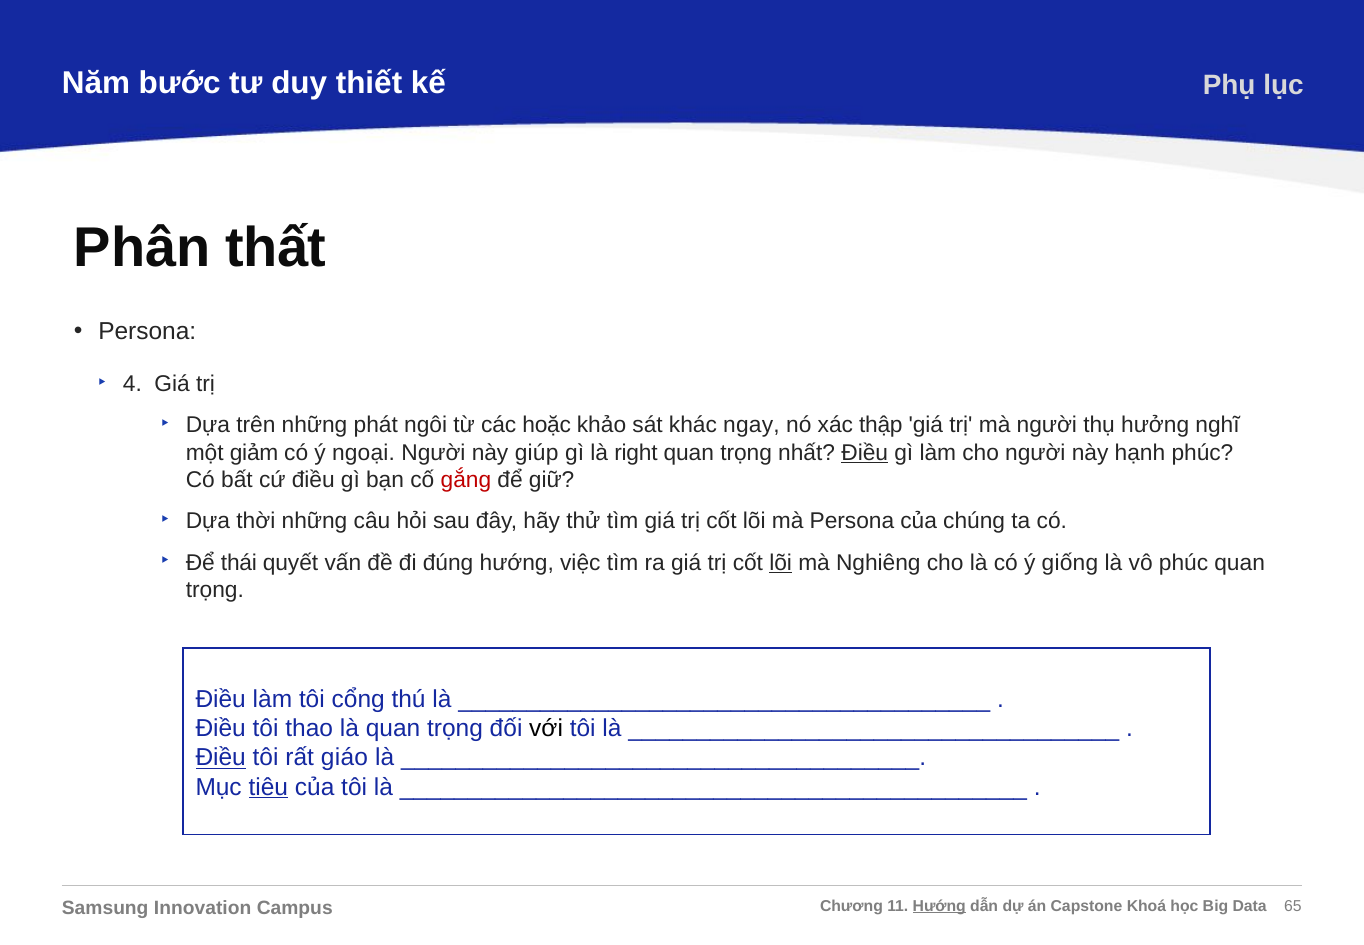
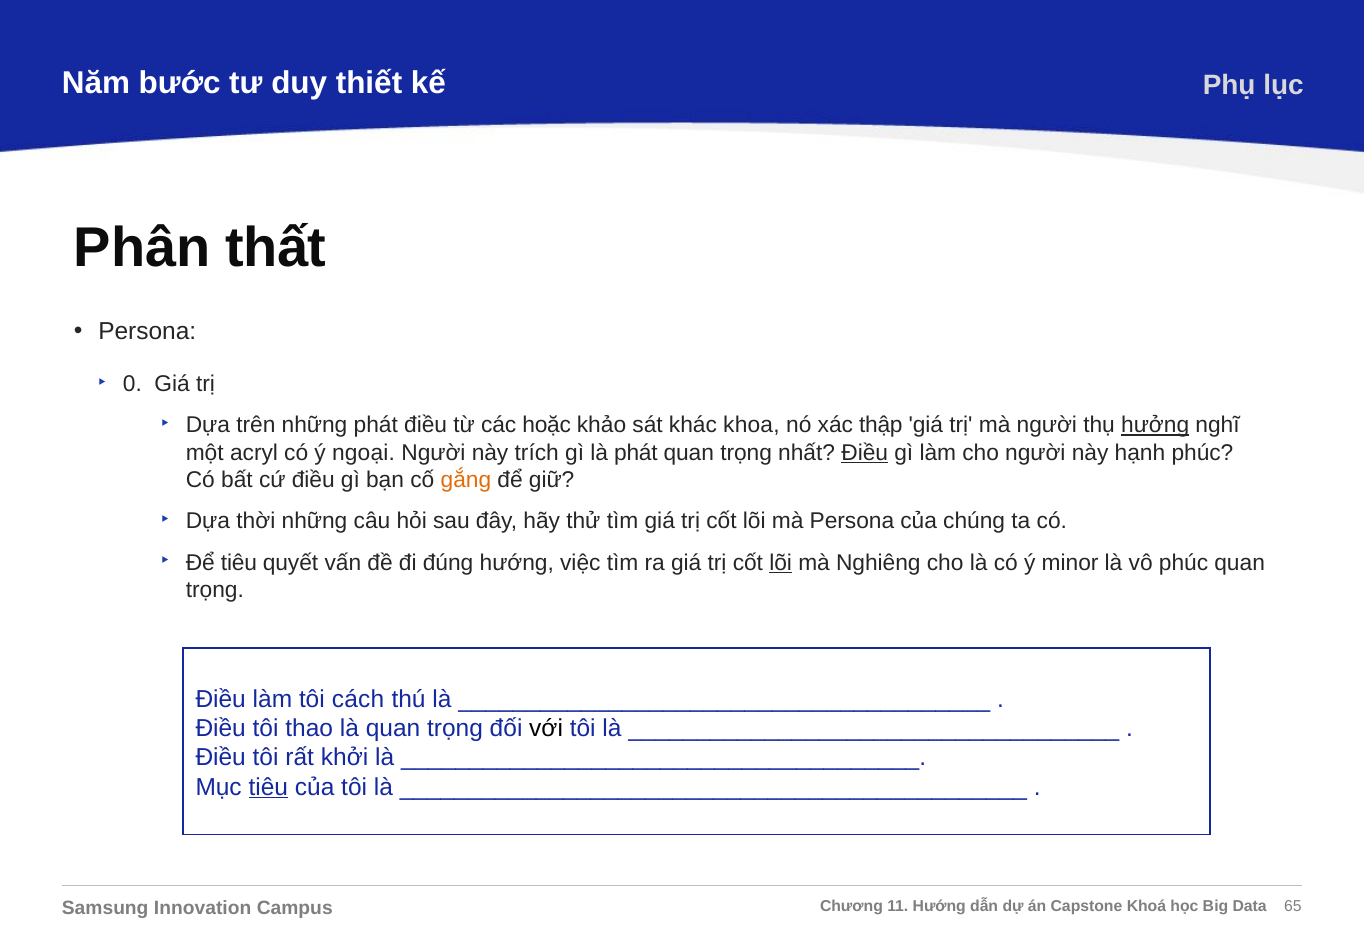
4: 4 -> 0 (132, 384)
phát ngôi: ngôi -> điều (426, 425)
ngay: ngay -> khoa (751, 425)
hưởng underline: none -> present (1155, 425)
giảm: giảm -> acryl (254, 452)
giúp: giúp -> trích (537, 452)
là right: right -> phát (636, 452)
gắng colour: red -> orange (466, 480)
Để thái: thái -> tiêu (239, 562)
giống: giống -> minor (1070, 562)
cổng: cổng -> cách (358, 698)
Điều underline: present -> none (221, 757)
giáo: giáo -> khởi (345, 757)
Hướng underline: present -> none (939, 905)
